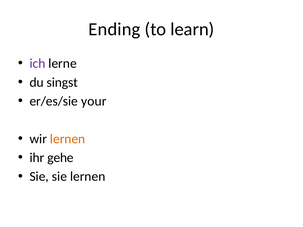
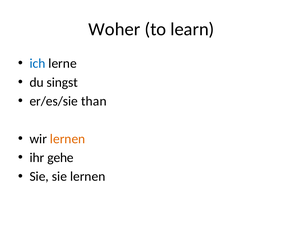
Ending: Ending -> Woher (114, 29)
ich colour: purple -> blue (37, 64)
your: your -> than (94, 101)
